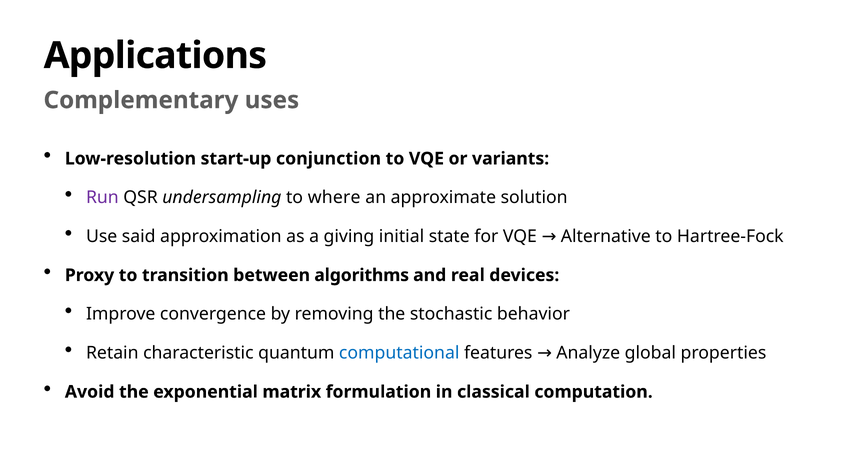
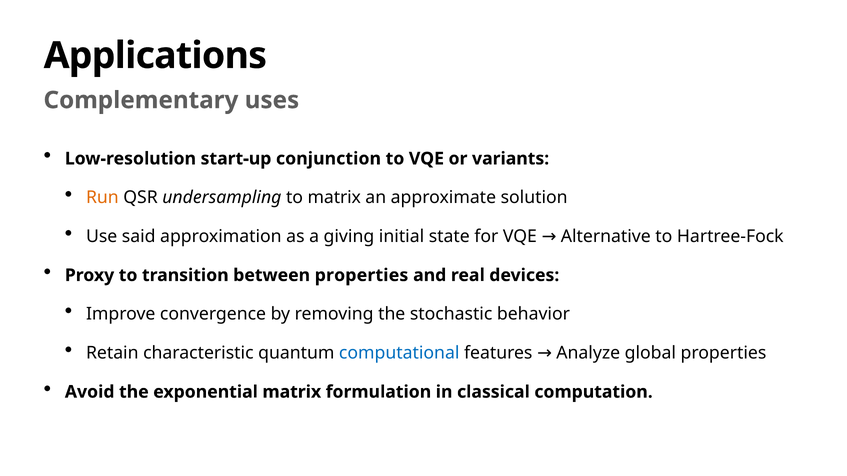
Run colour: purple -> orange (102, 198)
to where: where -> matrix (334, 198)
between algorithms: algorithms -> properties (362, 276)
